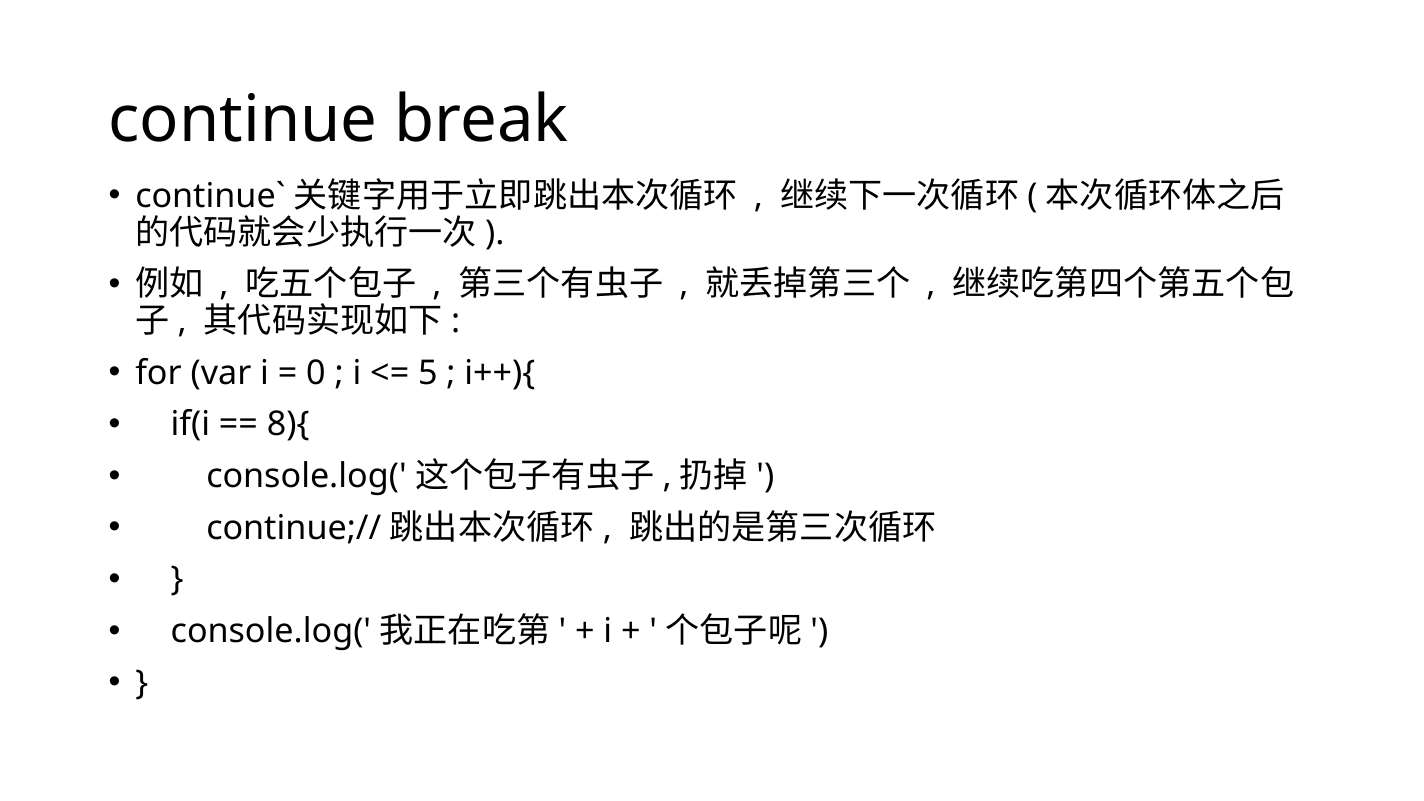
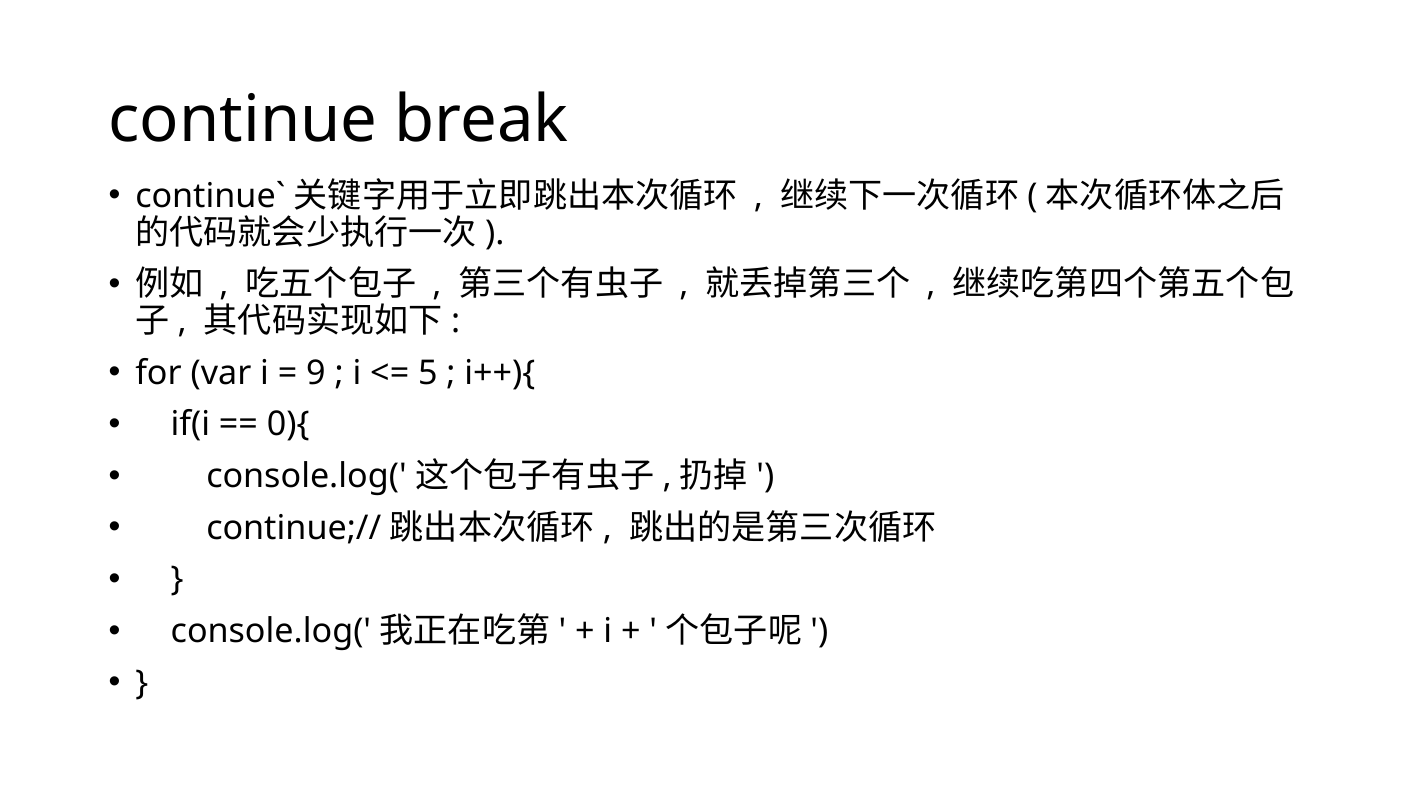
0: 0 -> 9 (316, 373)
8){: 8){ -> 0){ (288, 425)
